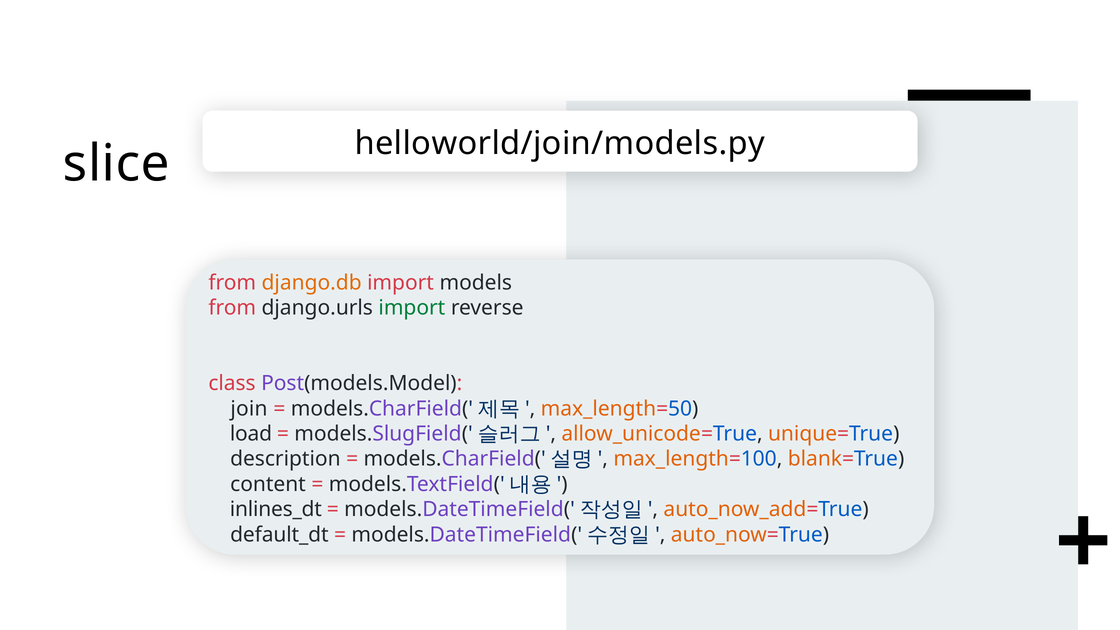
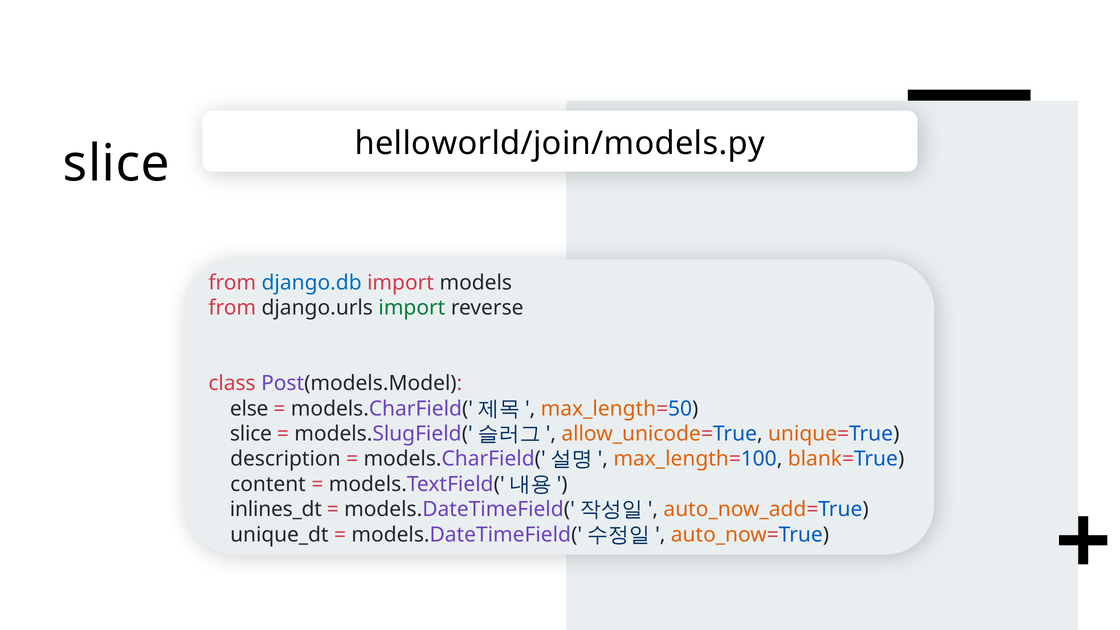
django.db colour: orange -> blue (312, 283)
join: join -> else (249, 409)
load: load -> slice (251, 434)
default_dt: default_dt -> unique_dt (279, 535)
